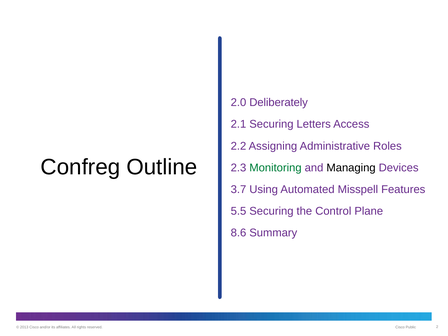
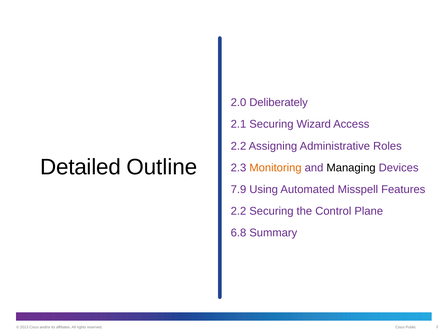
Letters: Letters -> Wizard (314, 124)
Confreg: Confreg -> Detailed (81, 167)
Monitoring colour: green -> orange (275, 168)
3.7: 3.7 -> 7.9 (238, 189)
5.5: 5.5 -> 2.2 (238, 211)
8.6: 8.6 -> 6.8 (238, 233)
